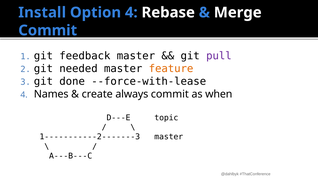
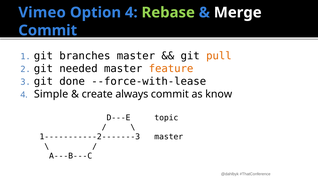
Install: Install -> Vimeo (42, 12)
Rebase colour: white -> light green (168, 12)
feedback: feedback -> branches (85, 56)
pull colour: purple -> orange (219, 56)
Names: Names -> Simple (51, 94)
when: when -> know (219, 94)
